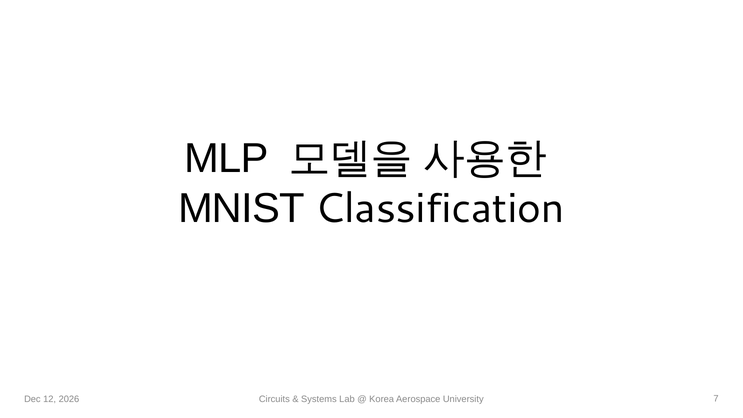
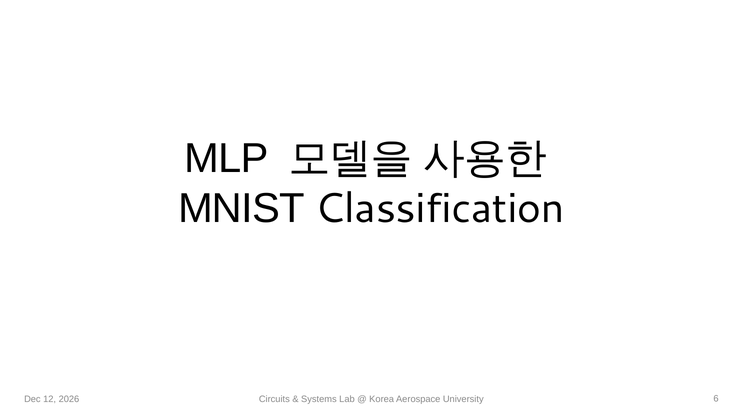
7: 7 -> 6 (716, 399)
